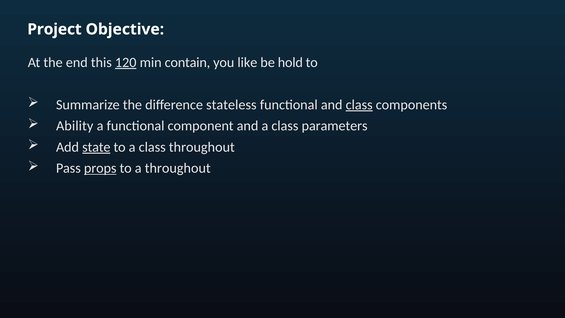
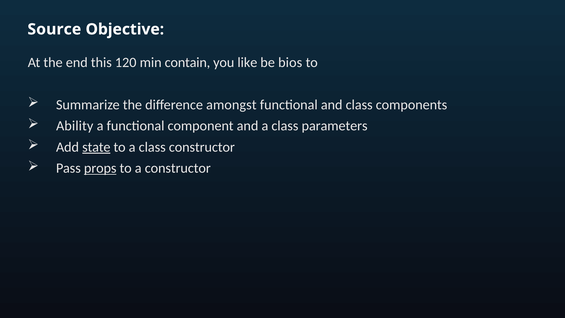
Project: Project -> Source (54, 29)
120 underline: present -> none (126, 62)
hold: hold -> bios (290, 62)
stateless: stateless -> amongst (231, 105)
class underline: present -> none (359, 105)
class throughout: throughout -> constructor (202, 147)
a throughout: throughout -> constructor (178, 168)
